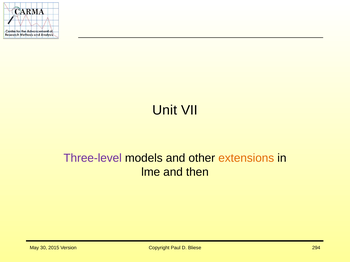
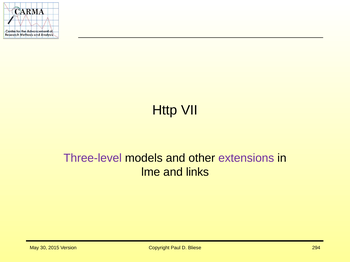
Unit: Unit -> Http (165, 110)
extensions colour: orange -> purple (246, 158)
then: then -> links (197, 172)
